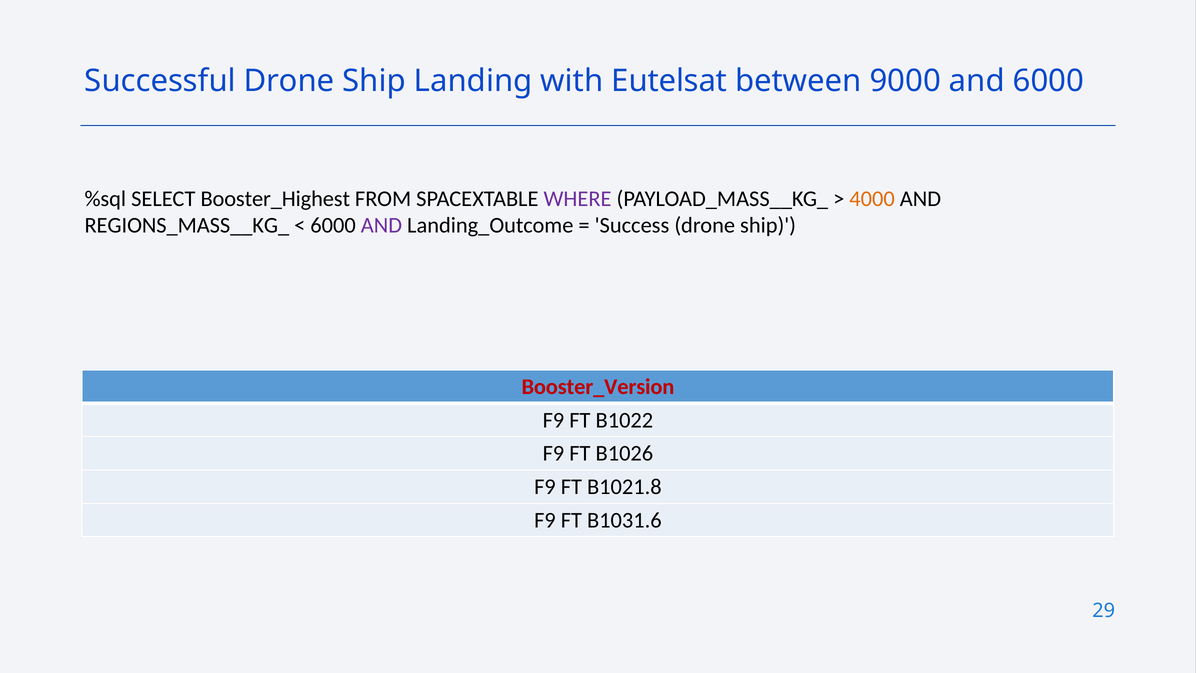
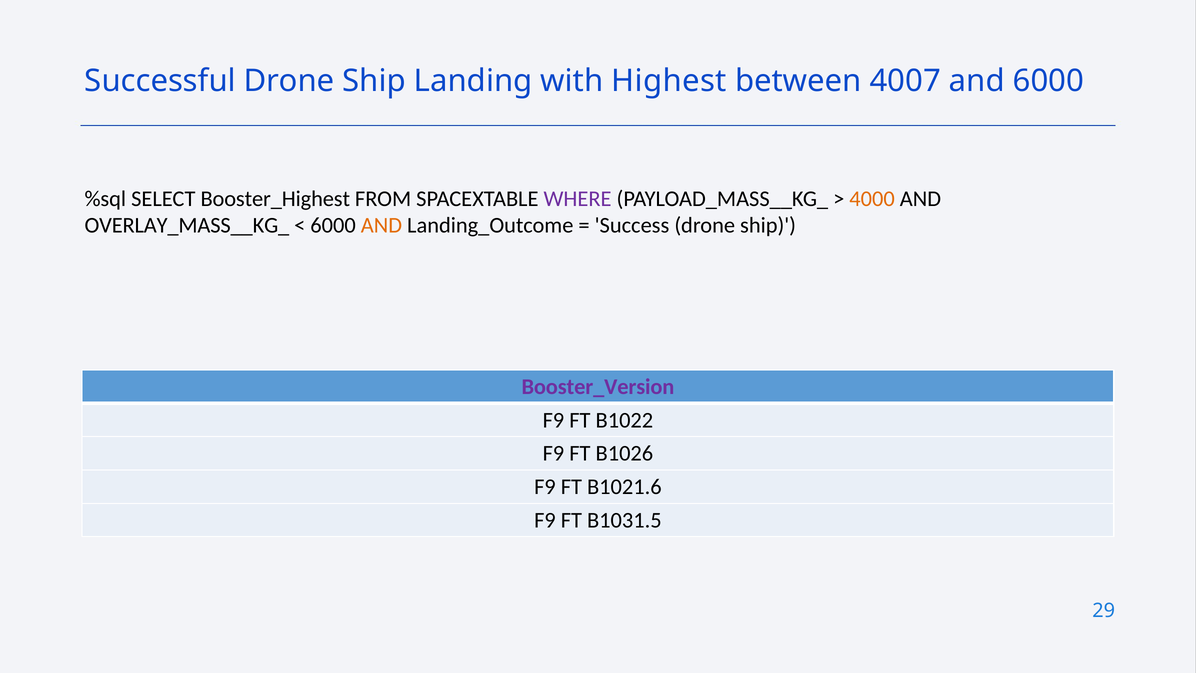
Eutelsat: Eutelsat -> Highest (669, 81)
9000: 9000 -> 4007 (905, 81)
REGIONS_MASS__KG_: REGIONS_MASS__KG_ -> OVERLAY_MASS__KG_ (187, 225)
AND colour: purple -> orange (381, 225)
Booster_Version colour: red -> purple (598, 387)
B1021.8: B1021.8 -> B1021.6 (624, 487)
B1031.6: B1031.6 -> B1031.5 (624, 520)
